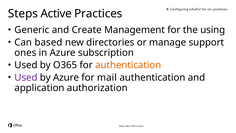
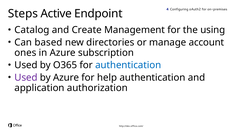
Practices: Practices -> Endpoint (98, 14)
Generic: Generic -> Catalog (32, 30)
support: support -> account (206, 42)
authentication colour: orange -> blue (128, 65)
mail: mail -> help (107, 77)
